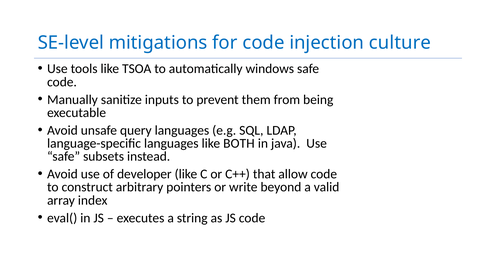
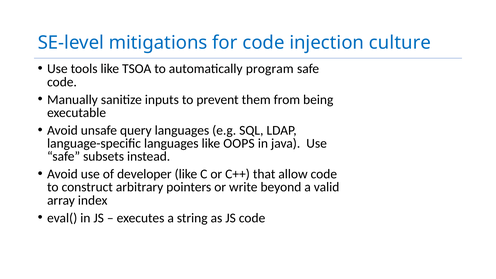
windows: windows -> program (270, 69)
BOTH: BOTH -> OOPS (239, 143)
